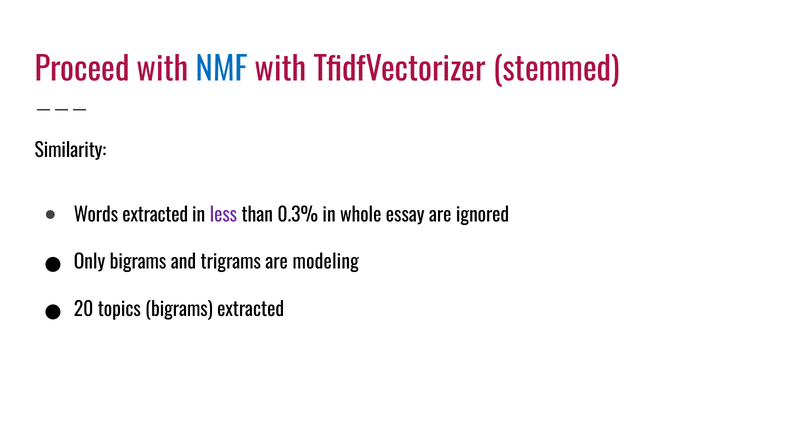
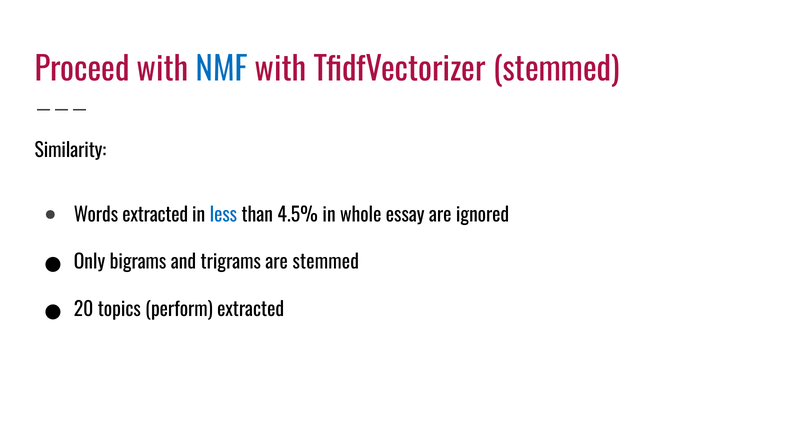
less colour: purple -> blue (223, 215)
0.3%: 0.3% -> 4.5% (298, 215)
are modeling: modeling -> stemmed (326, 262)
topics bigrams: bigrams -> perform (179, 309)
